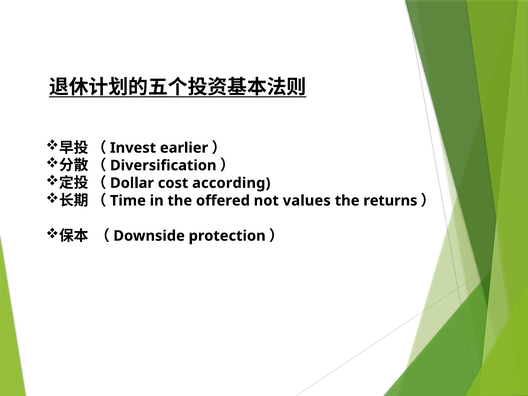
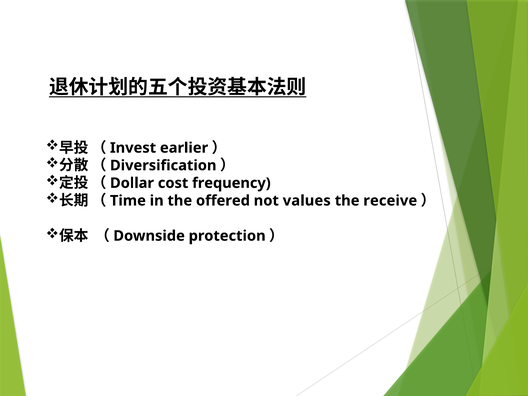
according: according -> frequency (231, 183)
returns: returns -> receive (390, 201)
